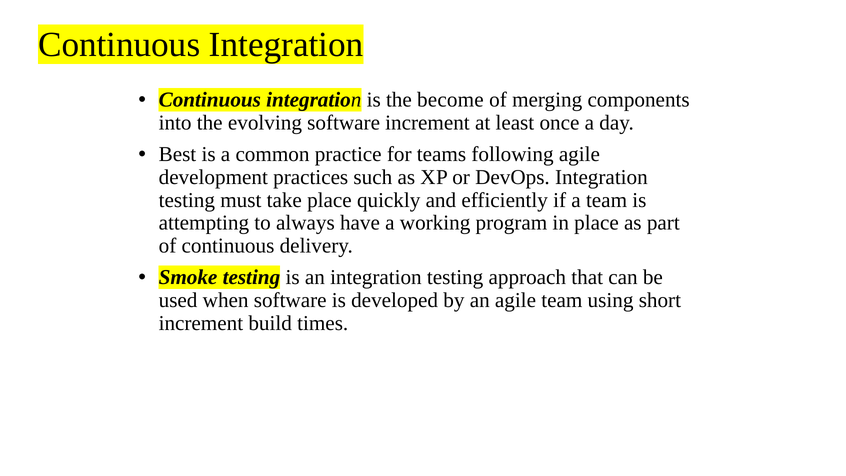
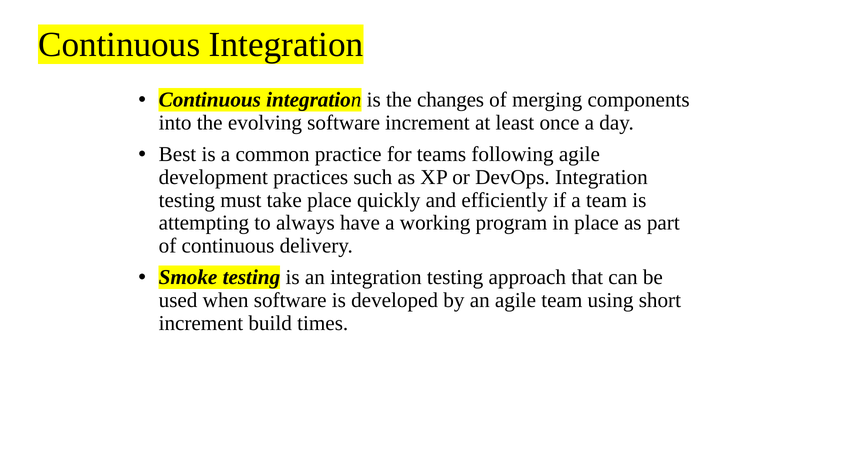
become: become -> changes (451, 100)
